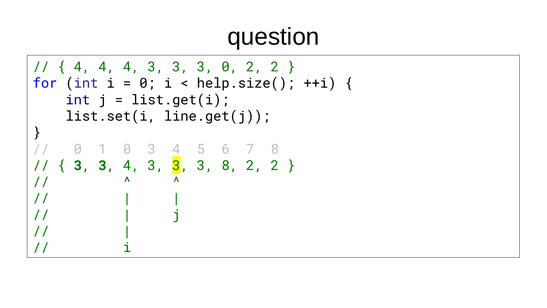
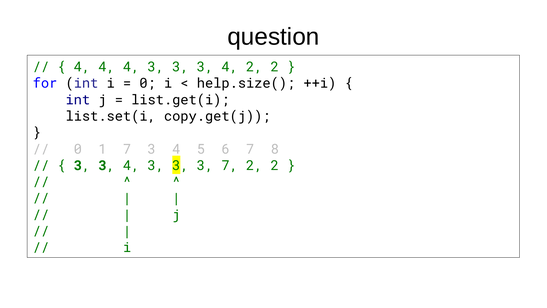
3 3 3 0: 0 -> 4 (230, 67)
line.get(j: line.get(j -> copy.get(j (217, 116)
1 0: 0 -> 7 (127, 149)
3 8: 8 -> 7 (230, 165)
